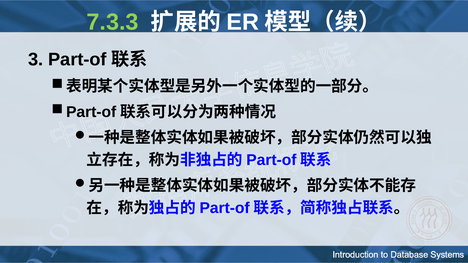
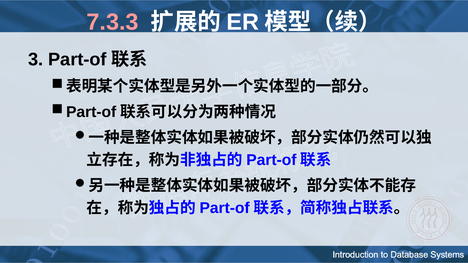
7.3.3 colour: light green -> pink (113, 22)
